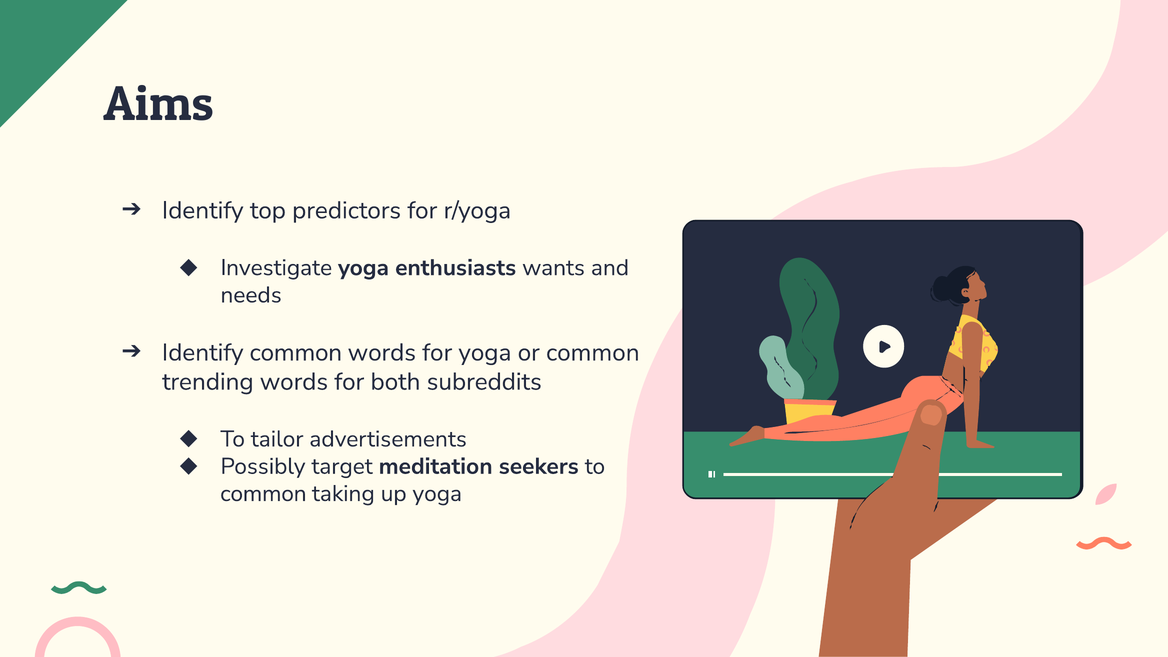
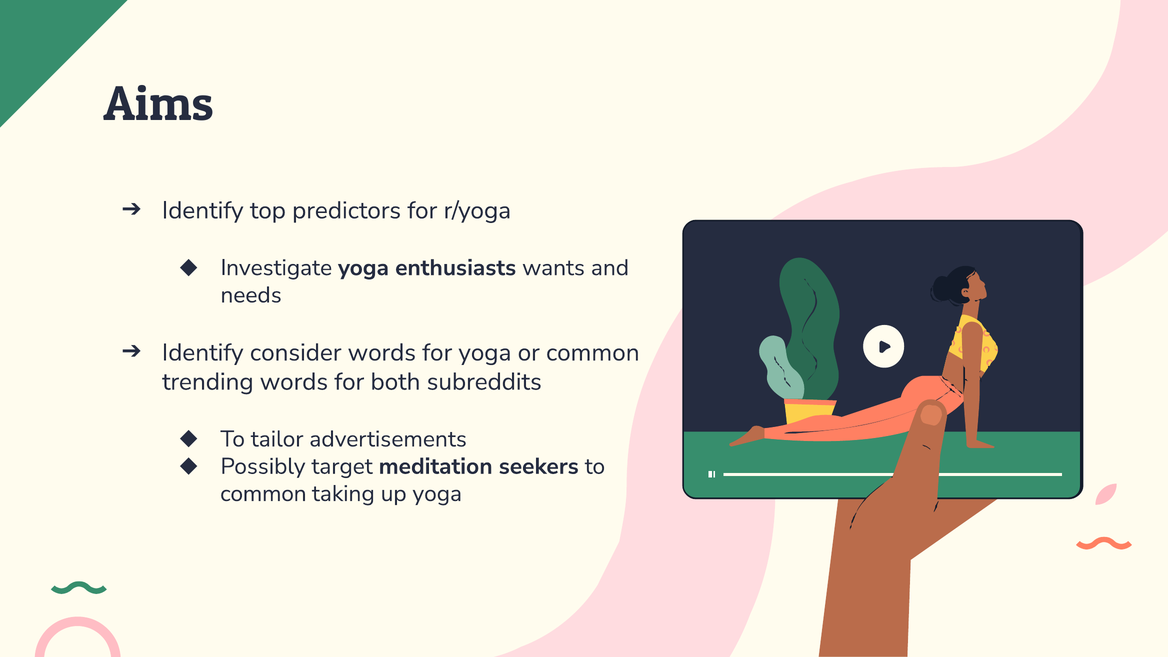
Identify common: common -> consider (296, 352)
